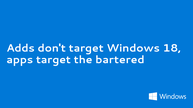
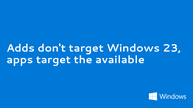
18: 18 -> 23 (172, 48)
bartered: bartered -> available (120, 60)
